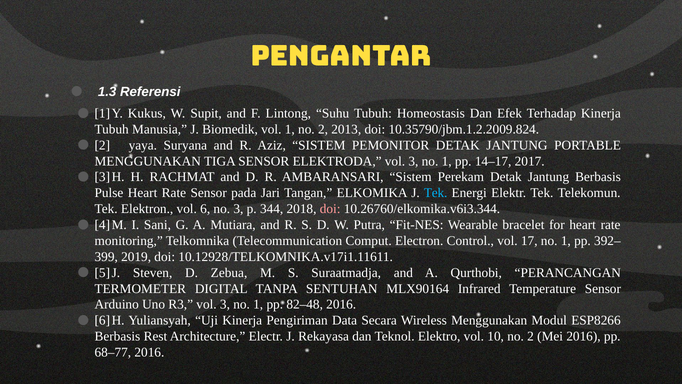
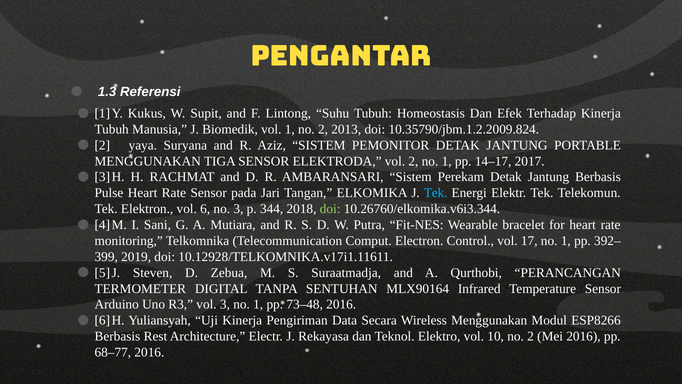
ELEKTRODA vol 3: 3 -> 2 (413, 161)
doi colour: pink -> light green (330, 209)
82–48: 82–48 -> 73–48 (305, 304)
